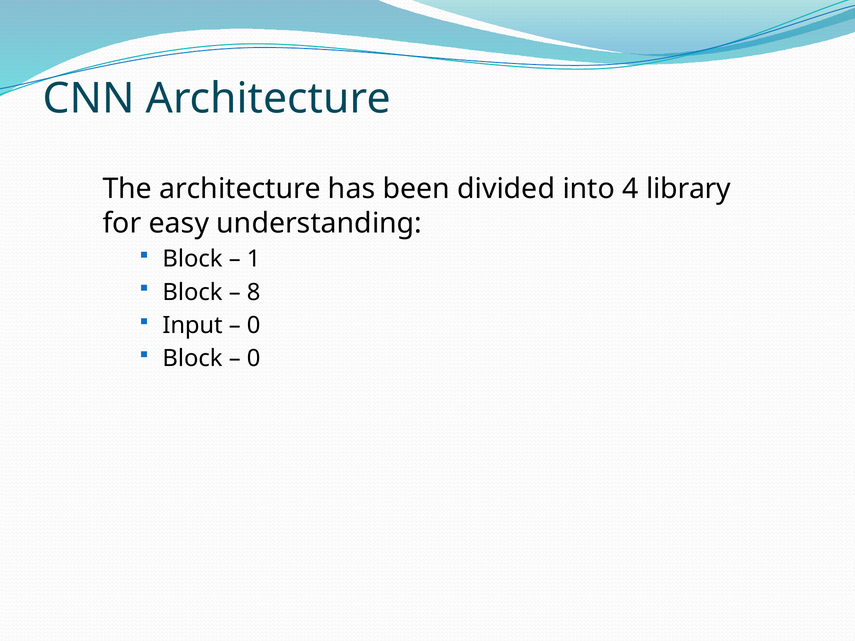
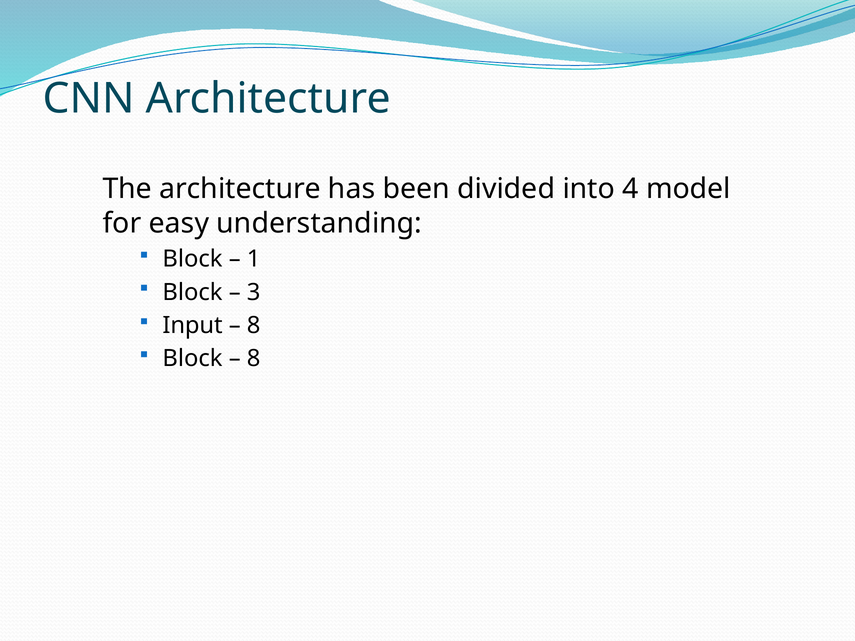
library: library -> model (688, 189)
8: 8 -> 3 (254, 292)
0: 0 -> 8 (254, 326)
0: 0 -> 8 (254, 359)
